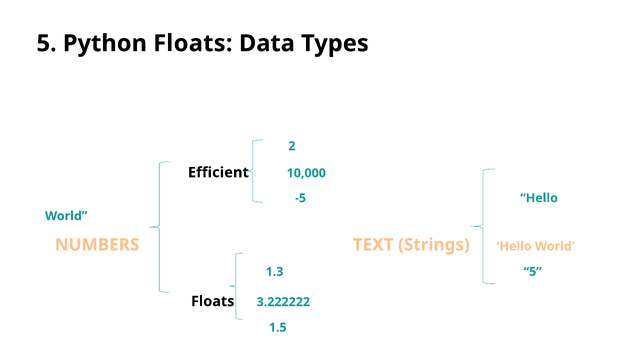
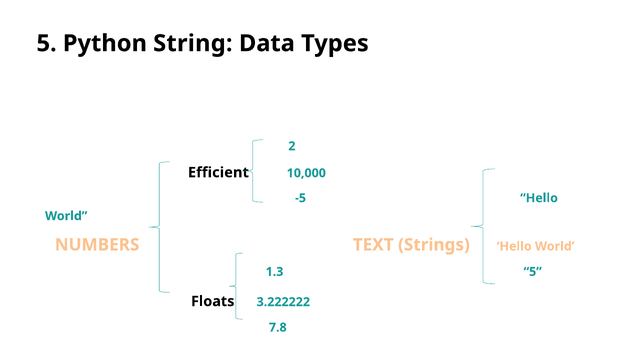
Python Floats: Floats -> String (193, 43)
1.5: 1.5 -> 7.8 (278, 328)
